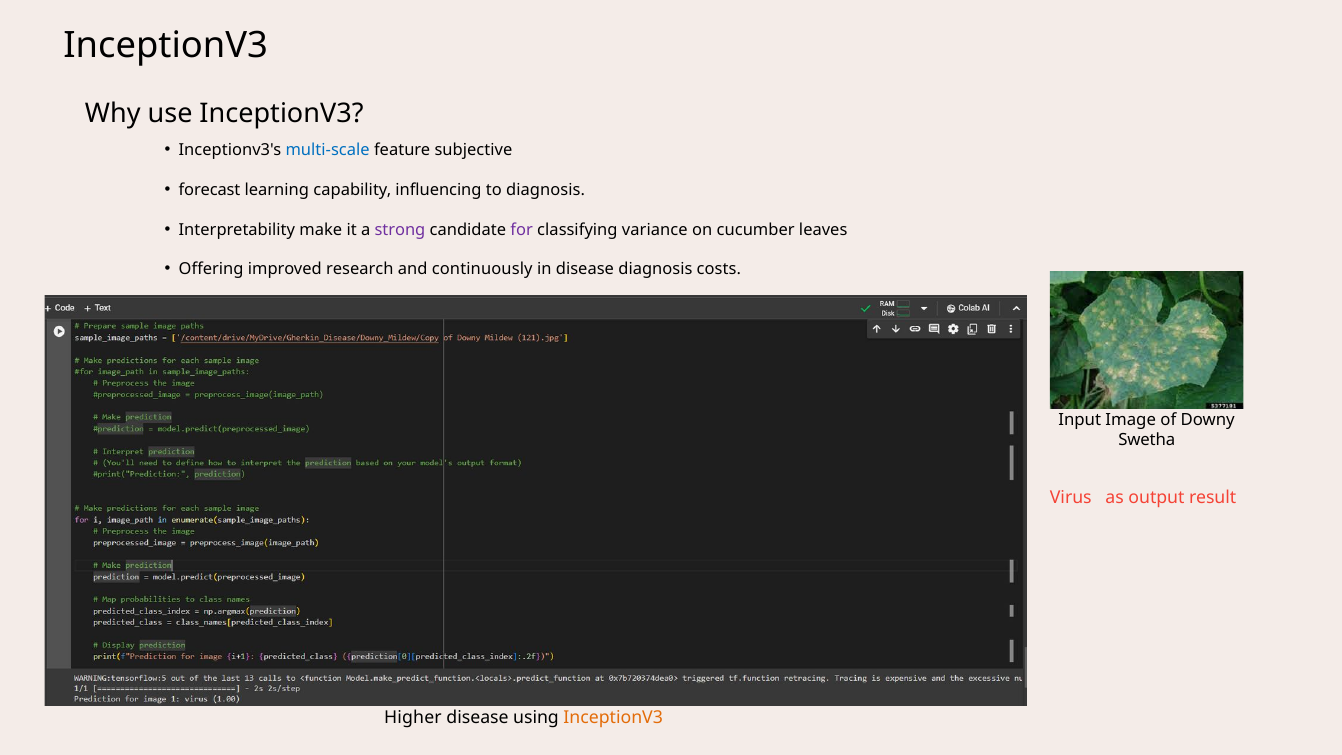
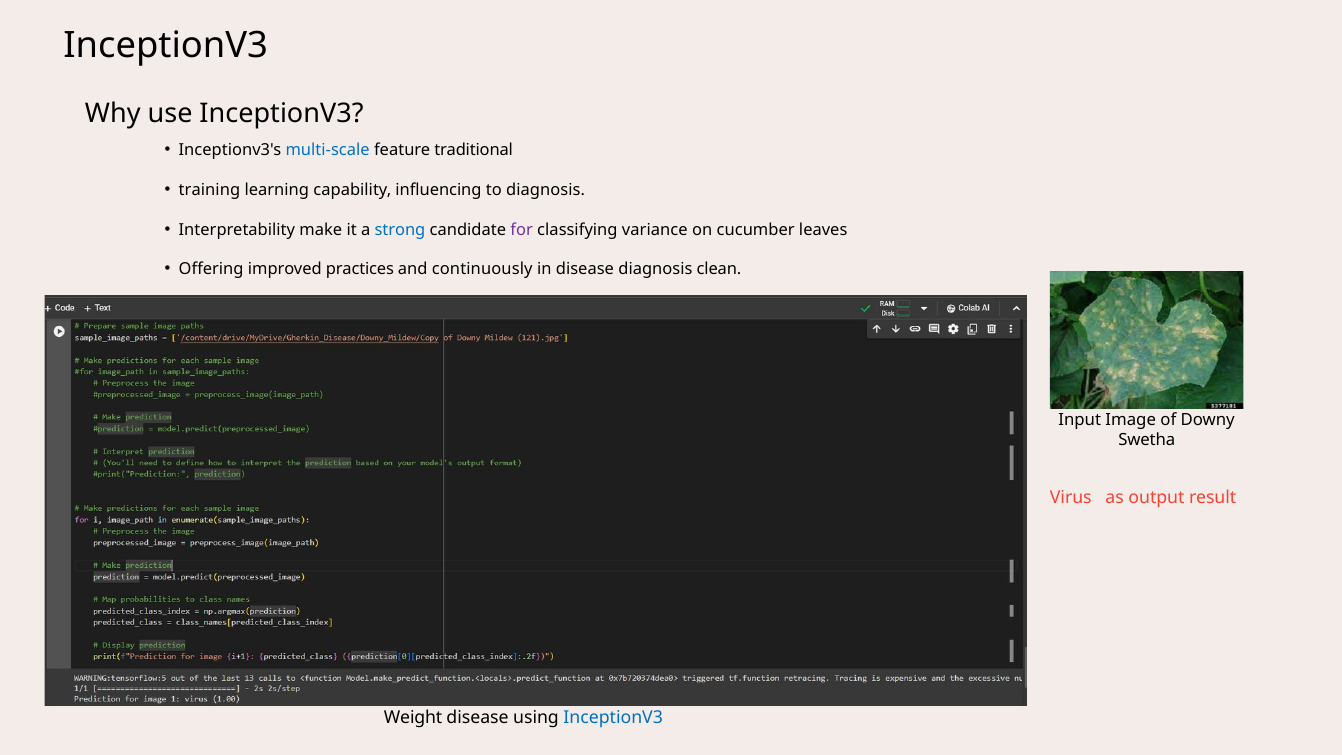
subjective: subjective -> traditional (474, 150)
forecast: forecast -> training (209, 190)
strong colour: purple -> blue (400, 230)
research: research -> practices (360, 269)
costs: costs -> clean (719, 269)
Higher: Higher -> Weight (413, 718)
InceptionV3 colour: orange -> blue (613, 718)
